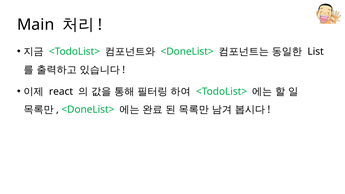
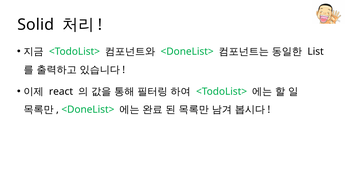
Main: Main -> Solid (36, 25)
